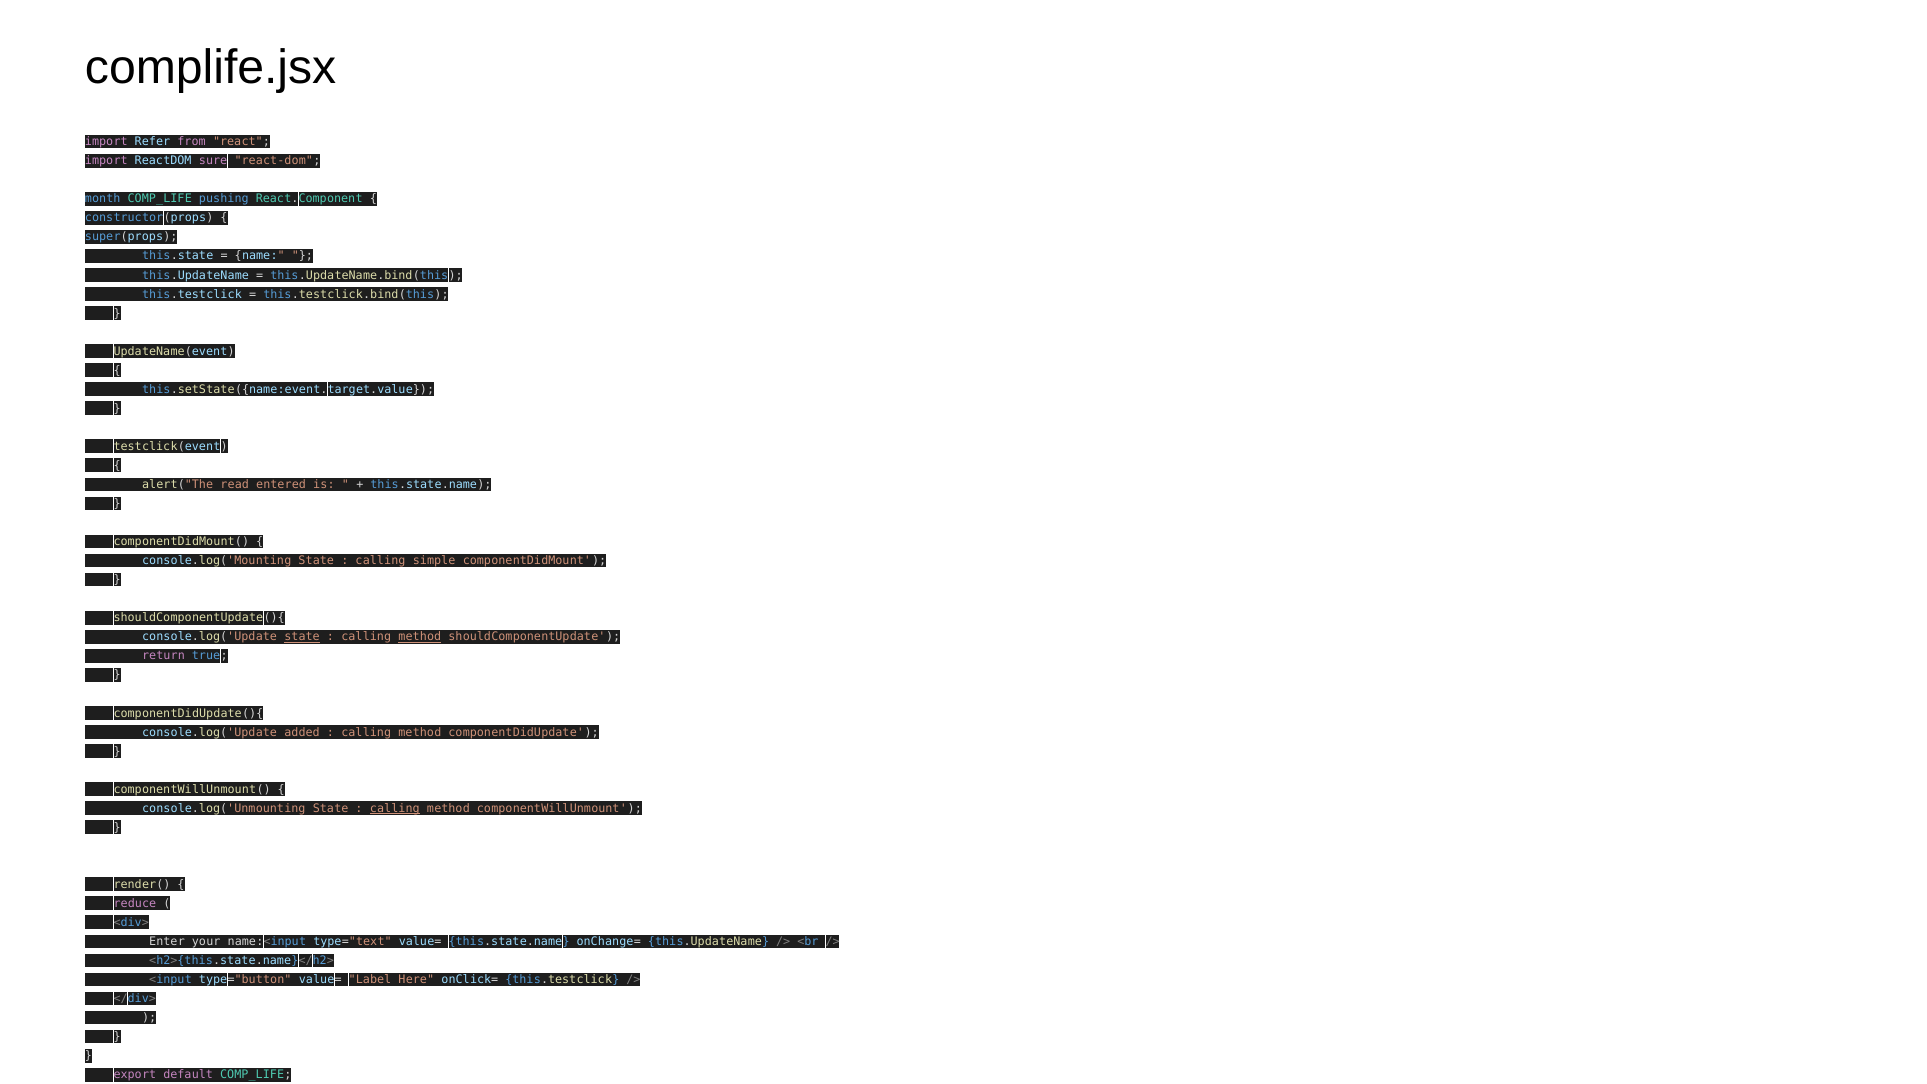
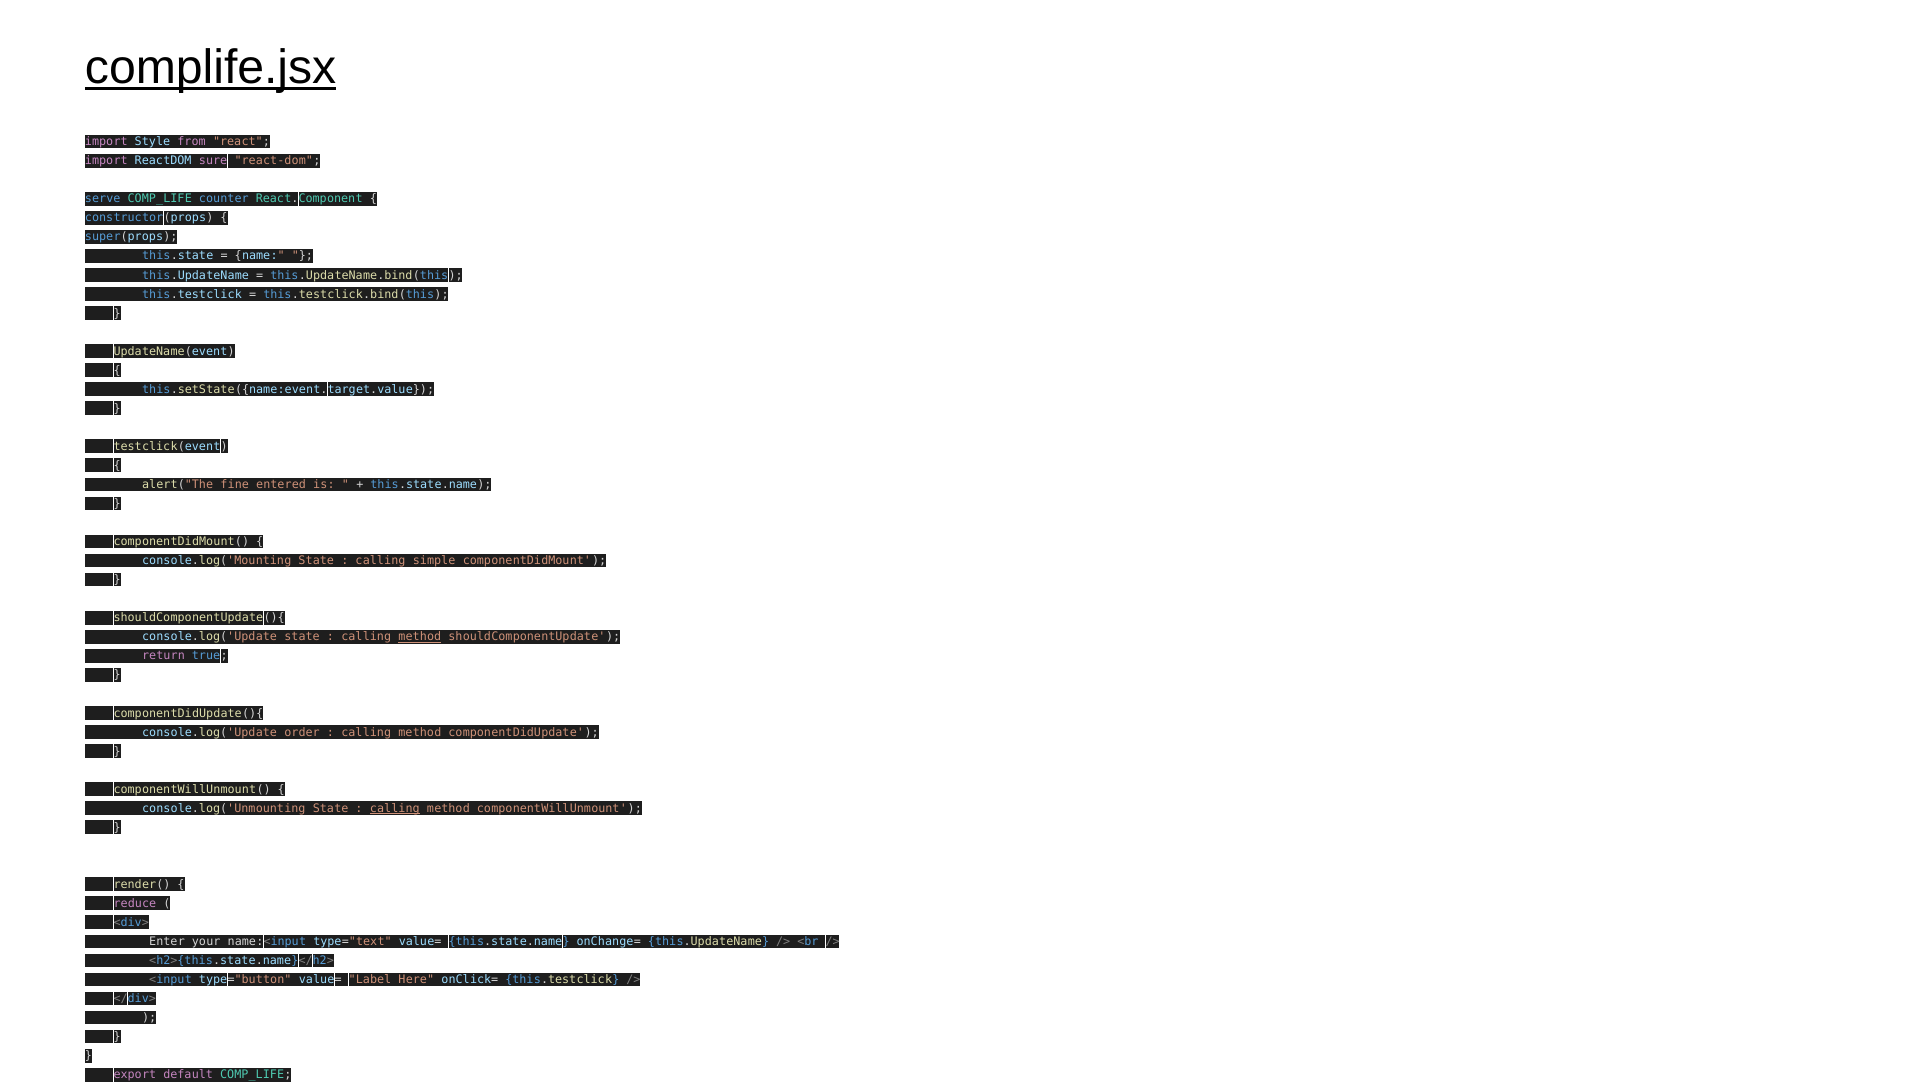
complife.jsx underline: none -> present (211, 68)
Refer: Refer -> Style (153, 142)
month: month -> serve (103, 199)
pushing: pushing -> counter (224, 199)
read: read -> fine (235, 485)
state underline: present -> none (302, 637)
added: added -> order (302, 732)
